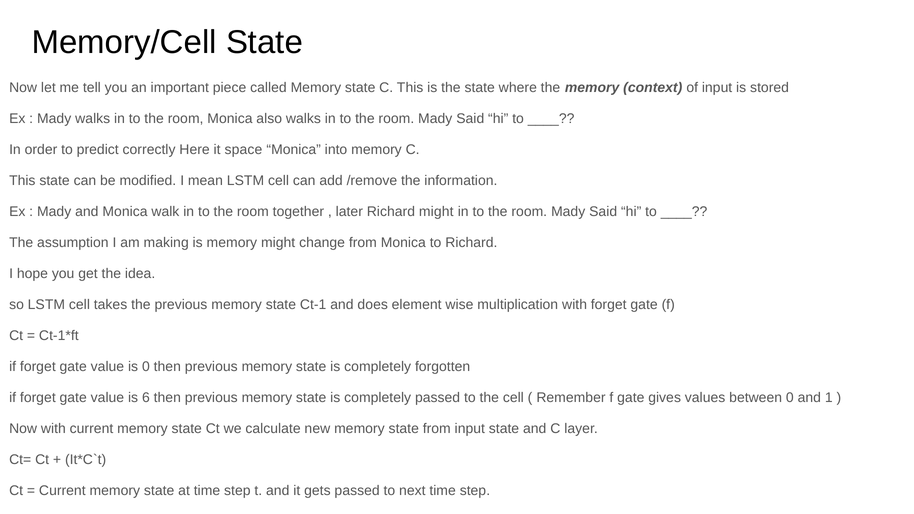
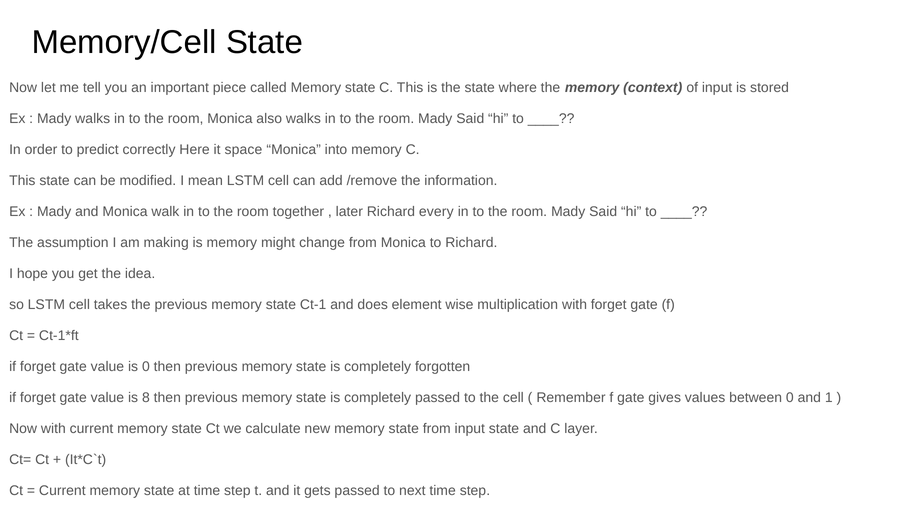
Richard might: might -> every (436, 212)
6: 6 -> 8 (146, 398)
